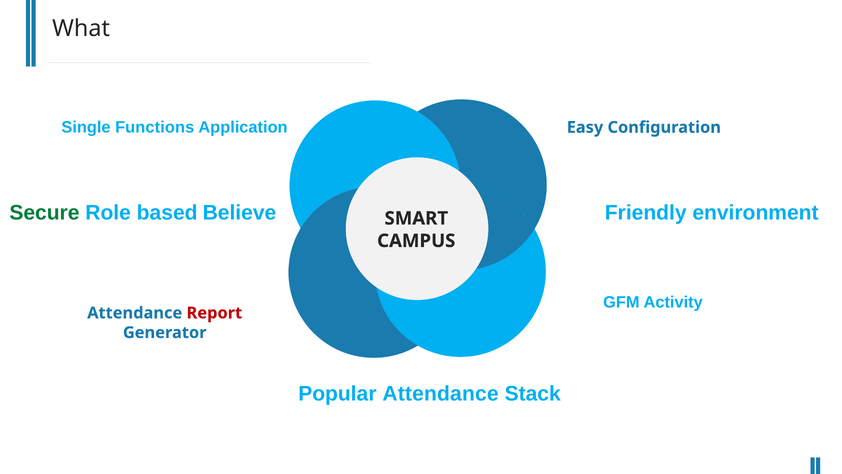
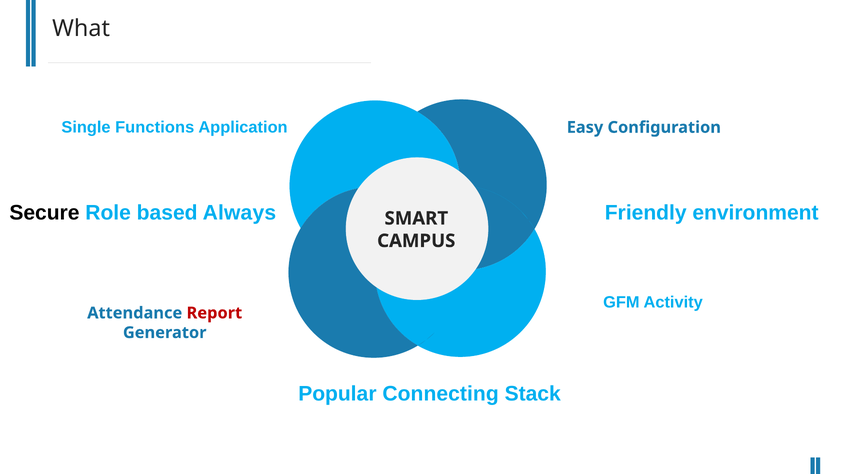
Secure colour: green -> black (44, 213)
Believe: Believe -> Always (239, 213)
Popular Attendance: Attendance -> Connecting (441, 393)
